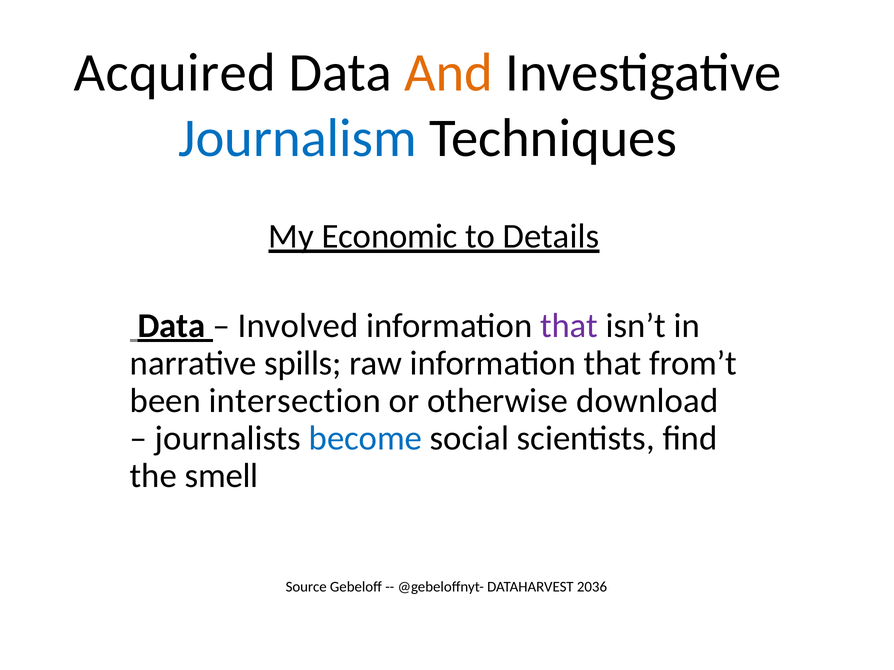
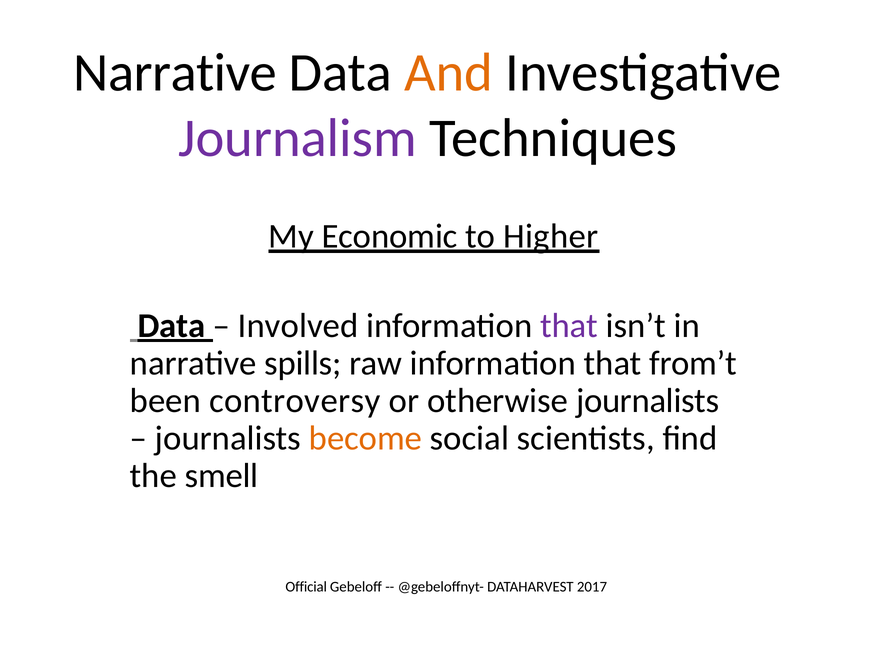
Acquired: Acquired -> Narrative (175, 73)
Journalism colour: blue -> purple (297, 138)
Details: Details -> Higher (551, 236)
intersection: intersection -> controversy (295, 401)
otherwise download: download -> journalists (648, 401)
become colour: blue -> orange (366, 438)
Source: Source -> Official (306, 588)
2036: 2036 -> 2017 (592, 588)
